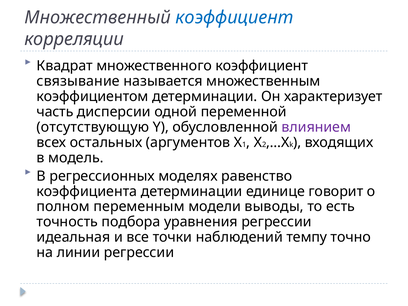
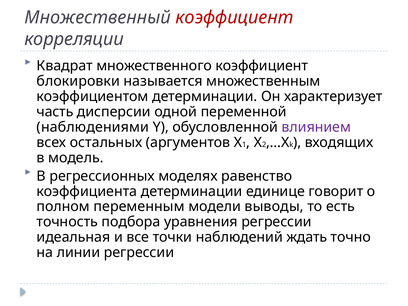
коэффициент colour: blue -> red (234, 18)
связывание: связывание -> блокировки (78, 81)
отсутствующую: отсутствующую -> наблюдениями (93, 127)
темпу: темпу -> ждать (307, 237)
